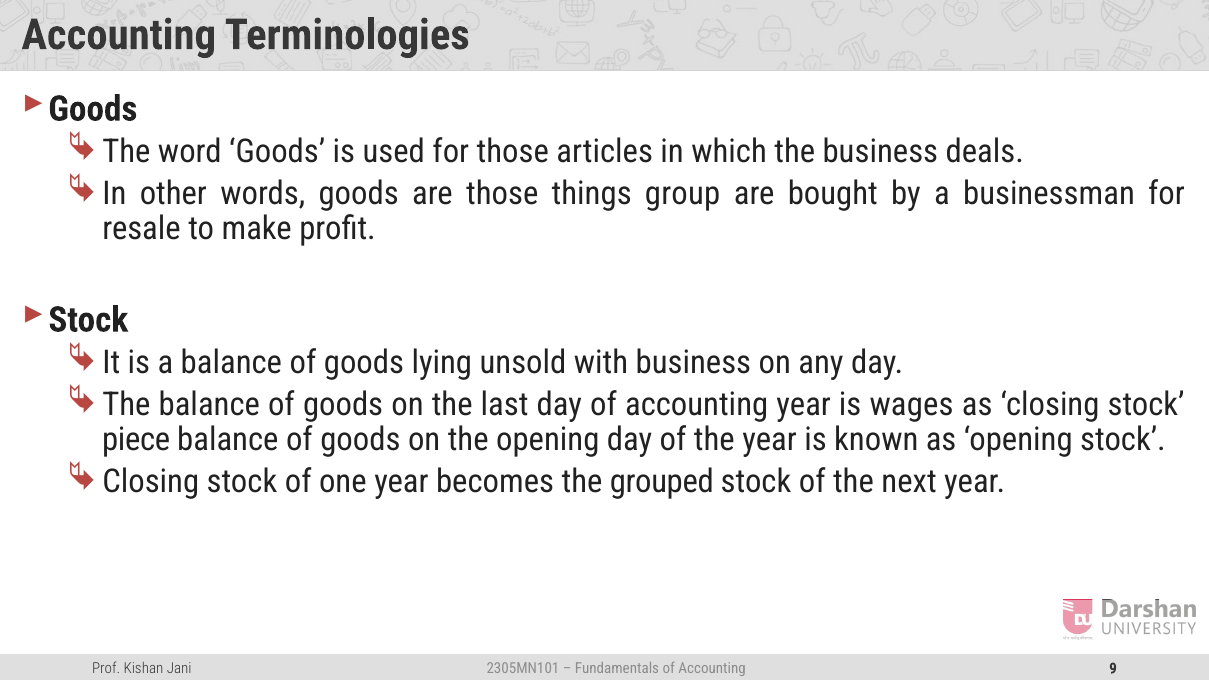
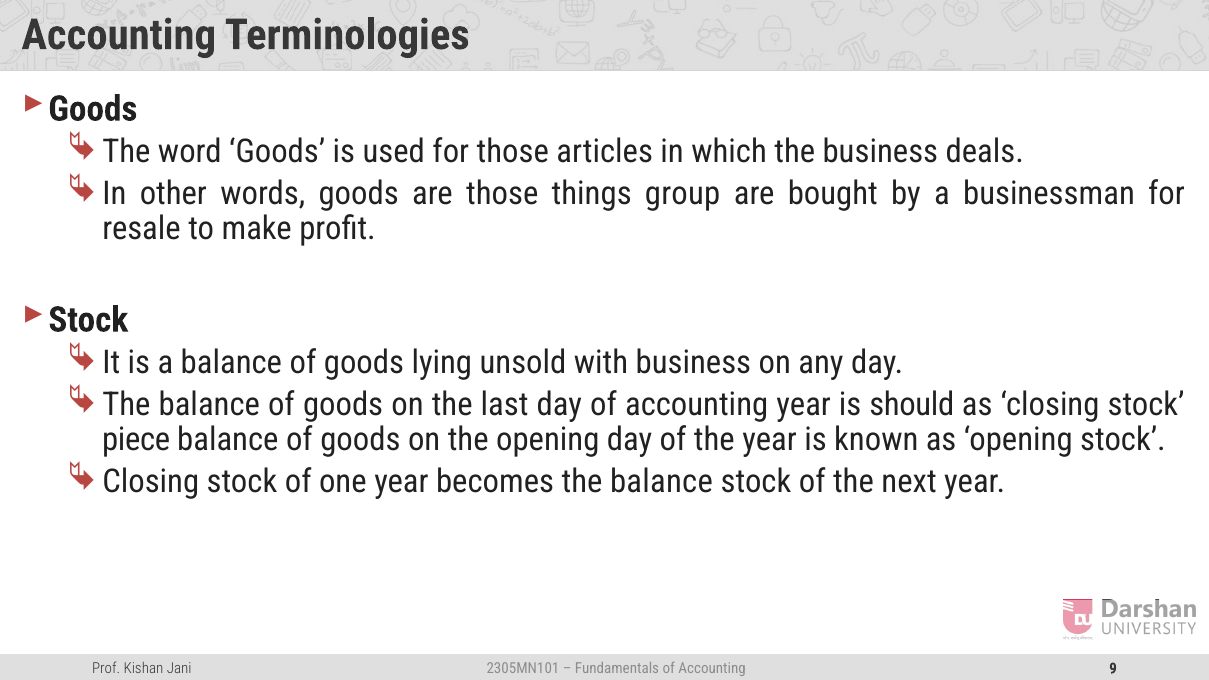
wages: wages -> should (912, 405)
becomes the grouped: grouped -> balance (661, 481)
